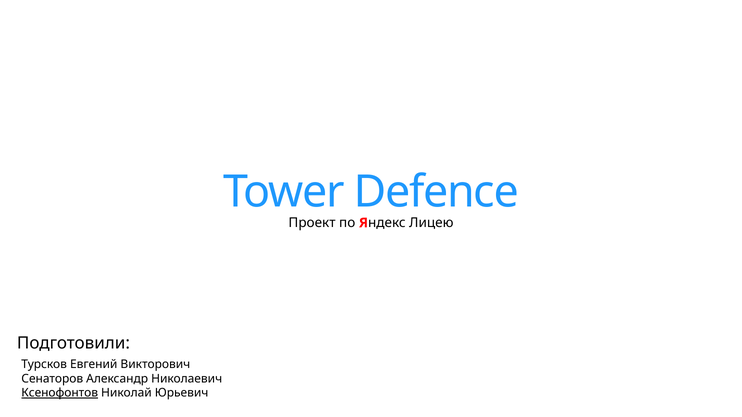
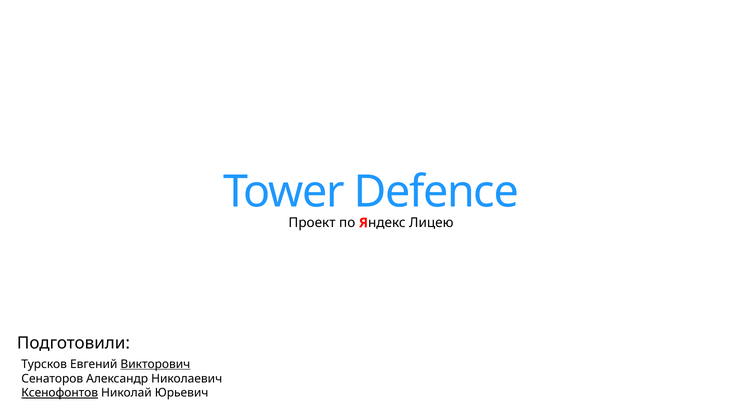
Викторович underline: none -> present (155, 365)
